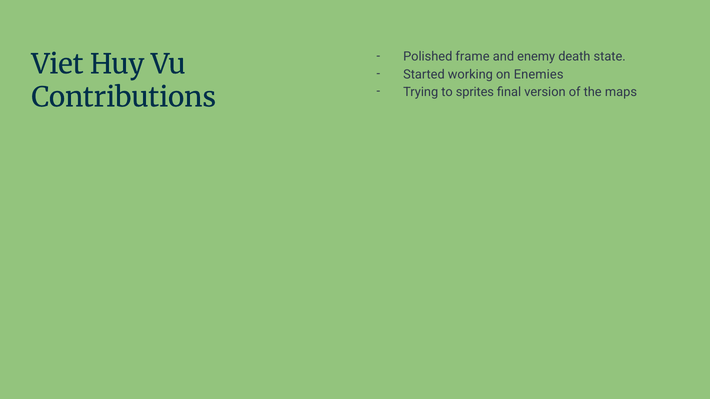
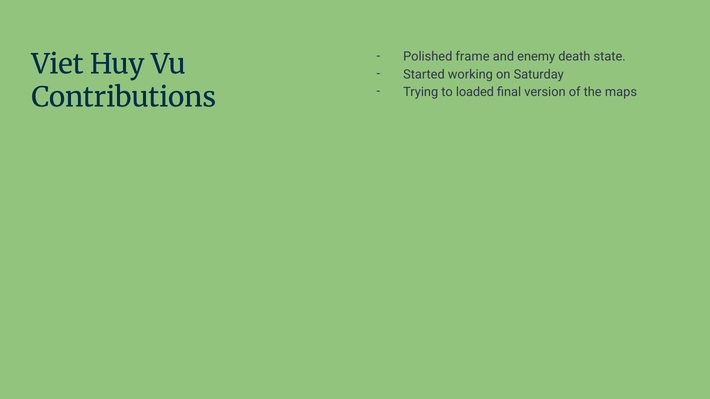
Enemies: Enemies -> Saturday (539, 74)
sprites: sprites -> loaded (475, 92)
